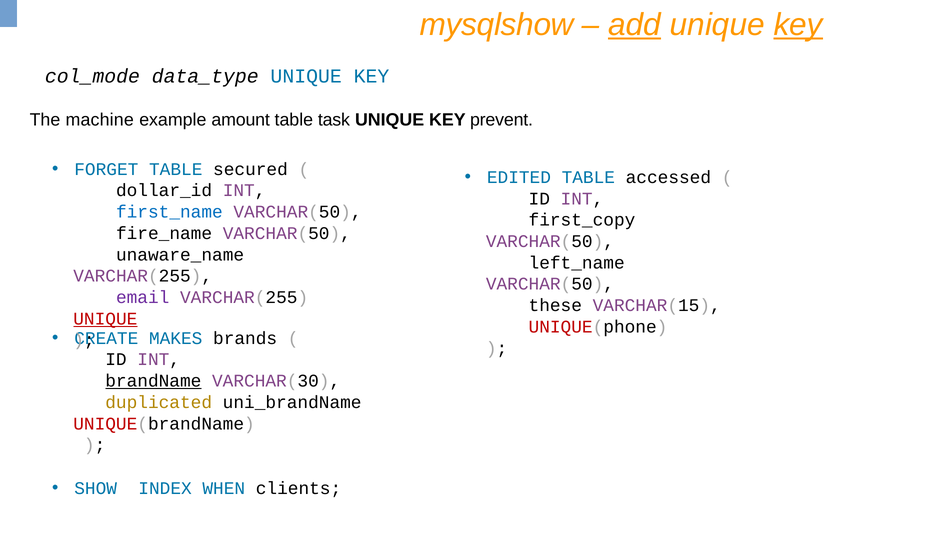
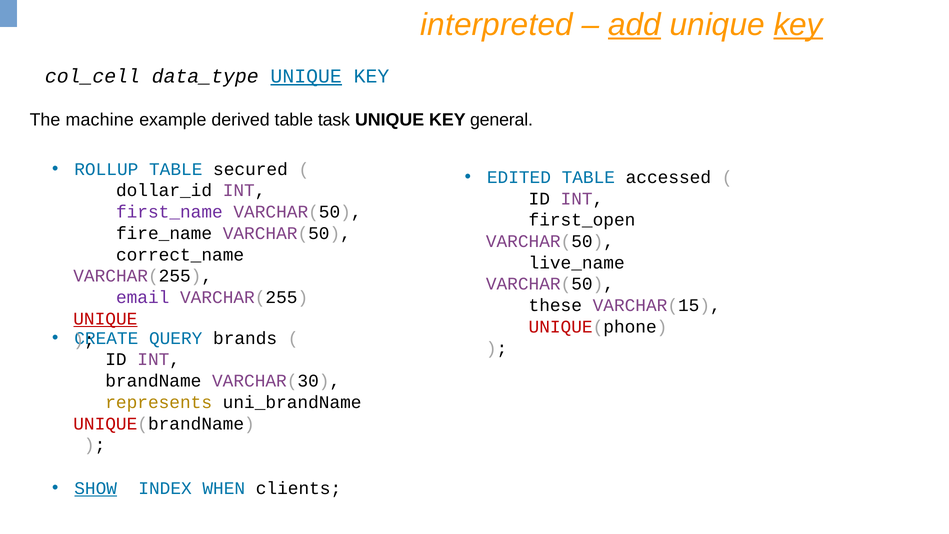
mysqlshow: mysqlshow -> interpreted (497, 25)
col_mode: col_mode -> col_cell (92, 76)
UNIQUE underline: none -> present (306, 76)
amount: amount -> derived (241, 120)
prevent: prevent -> general (502, 120)
FORGET: FORGET -> ROLLUP (106, 169)
first_name colour: blue -> purple (169, 212)
first_copy: first_copy -> first_open (582, 220)
unaware_name: unaware_name -> correct_name (180, 255)
left_name: left_name -> live_name (577, 263)
MAKES: MAKES -> QUERY (176, 338)
brandName underline: present -> none (153, 381)
duplicated: duplicated -> represents (159, 402)
SHOW underline: none -> present (96, 488)
